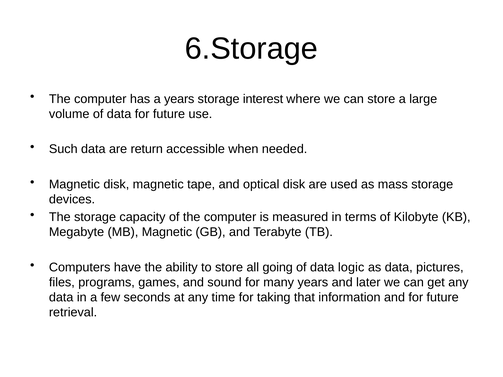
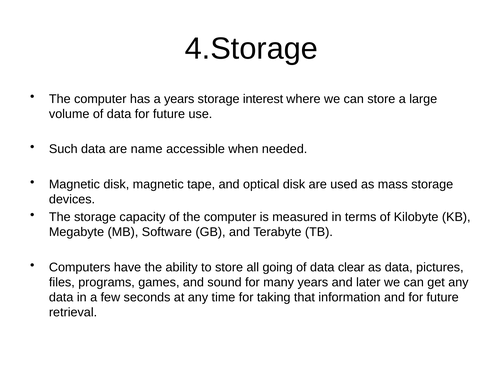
6.Storage: 6.Storage -> 4.Storage (251, 49)
return: return -> name (147, 149)
MB Magnetic: Magnetic -> Software (167, 232)
logic: logic -> clear (351, 267)
